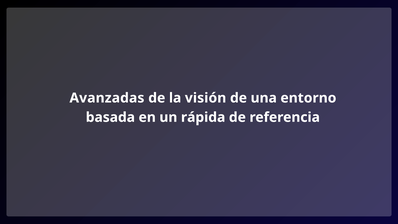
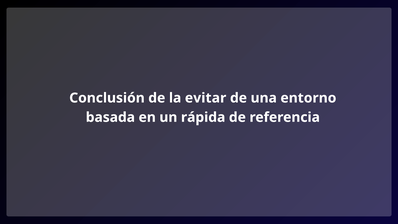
Avanzadas: Avanzadas -> Conclusión (107, 98)
visión: visión -> evitar (206, 98)
